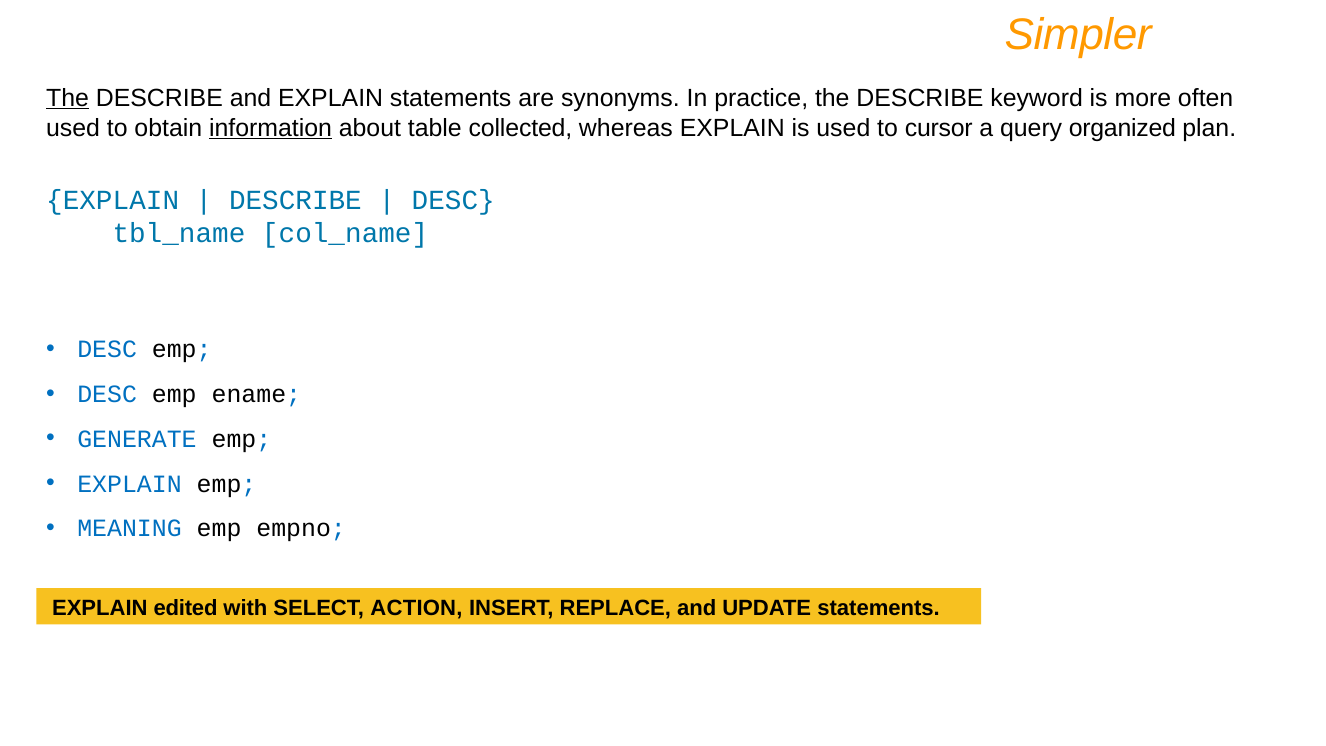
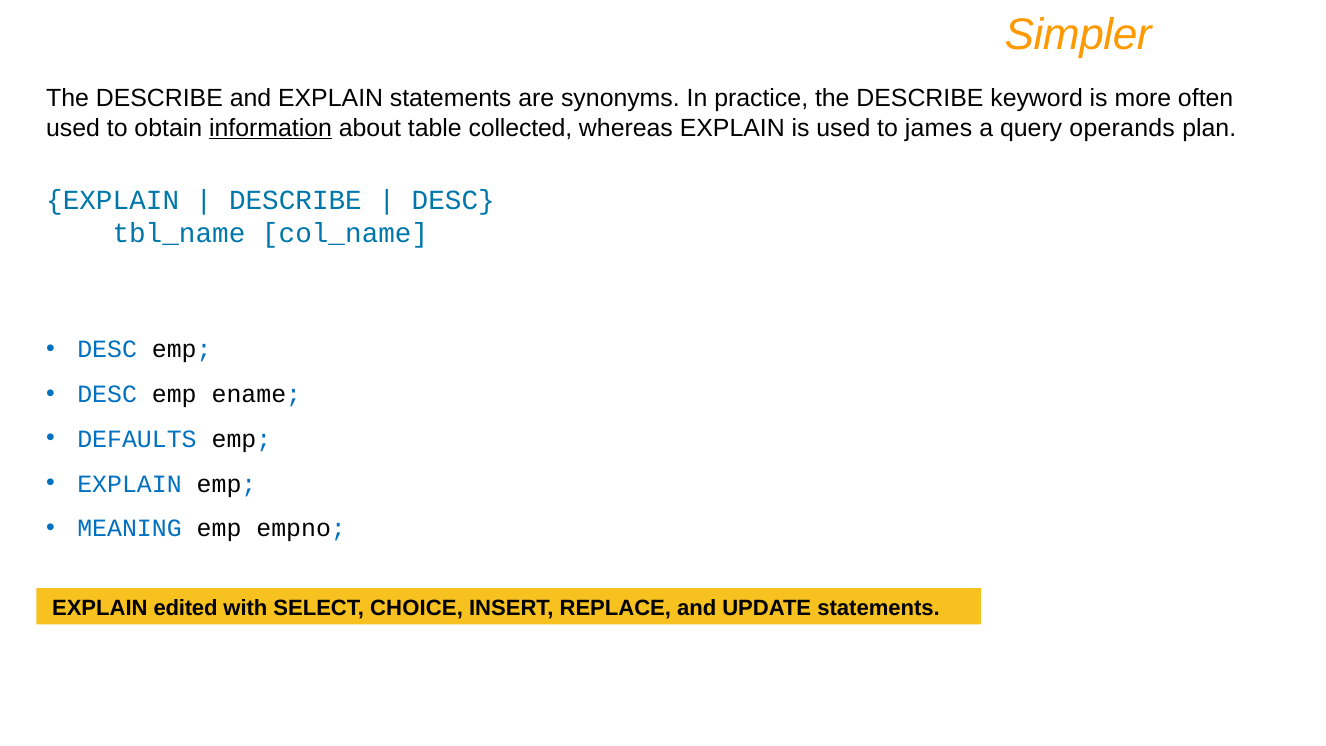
The underline: present -> none (68, 98)
cursor: cursor -> james (939, 128)
organized: organized -> operands (1122, 128)
GENERATE: GENERATE -> DEFAULTS (137, 439)
ACTION: ACTION -> CHOICE (417, 608)
